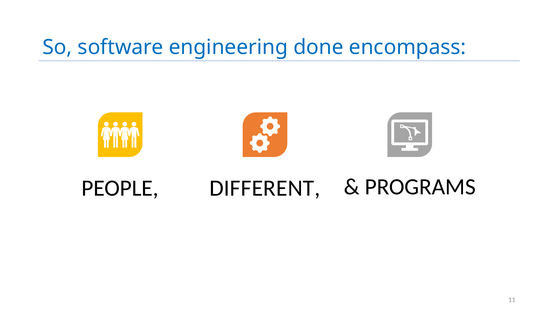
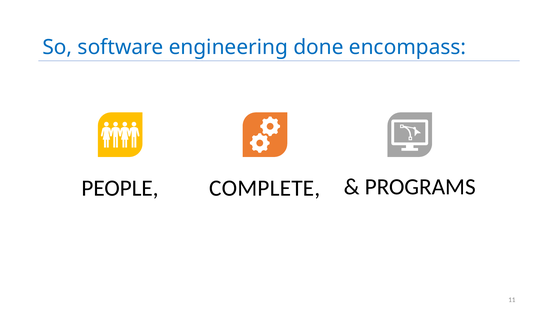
DIFFERENT: DIFFERENT -> COMPLETE (265, 188)
